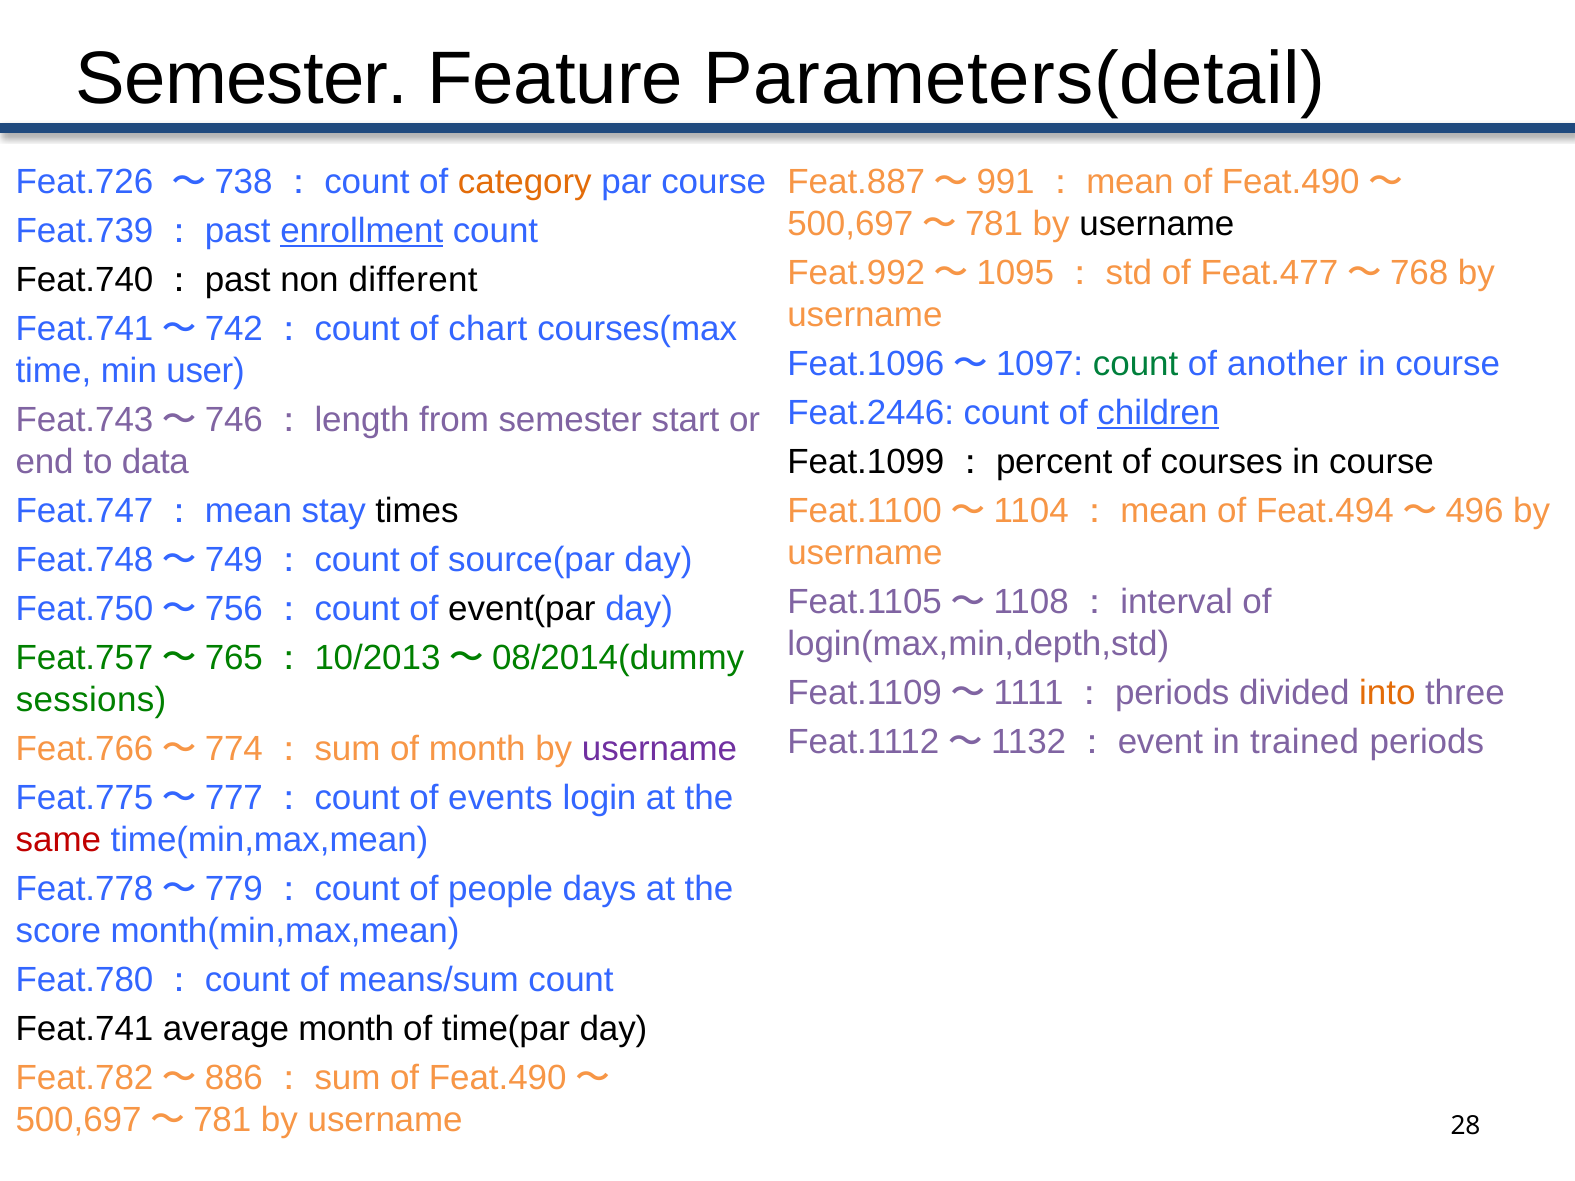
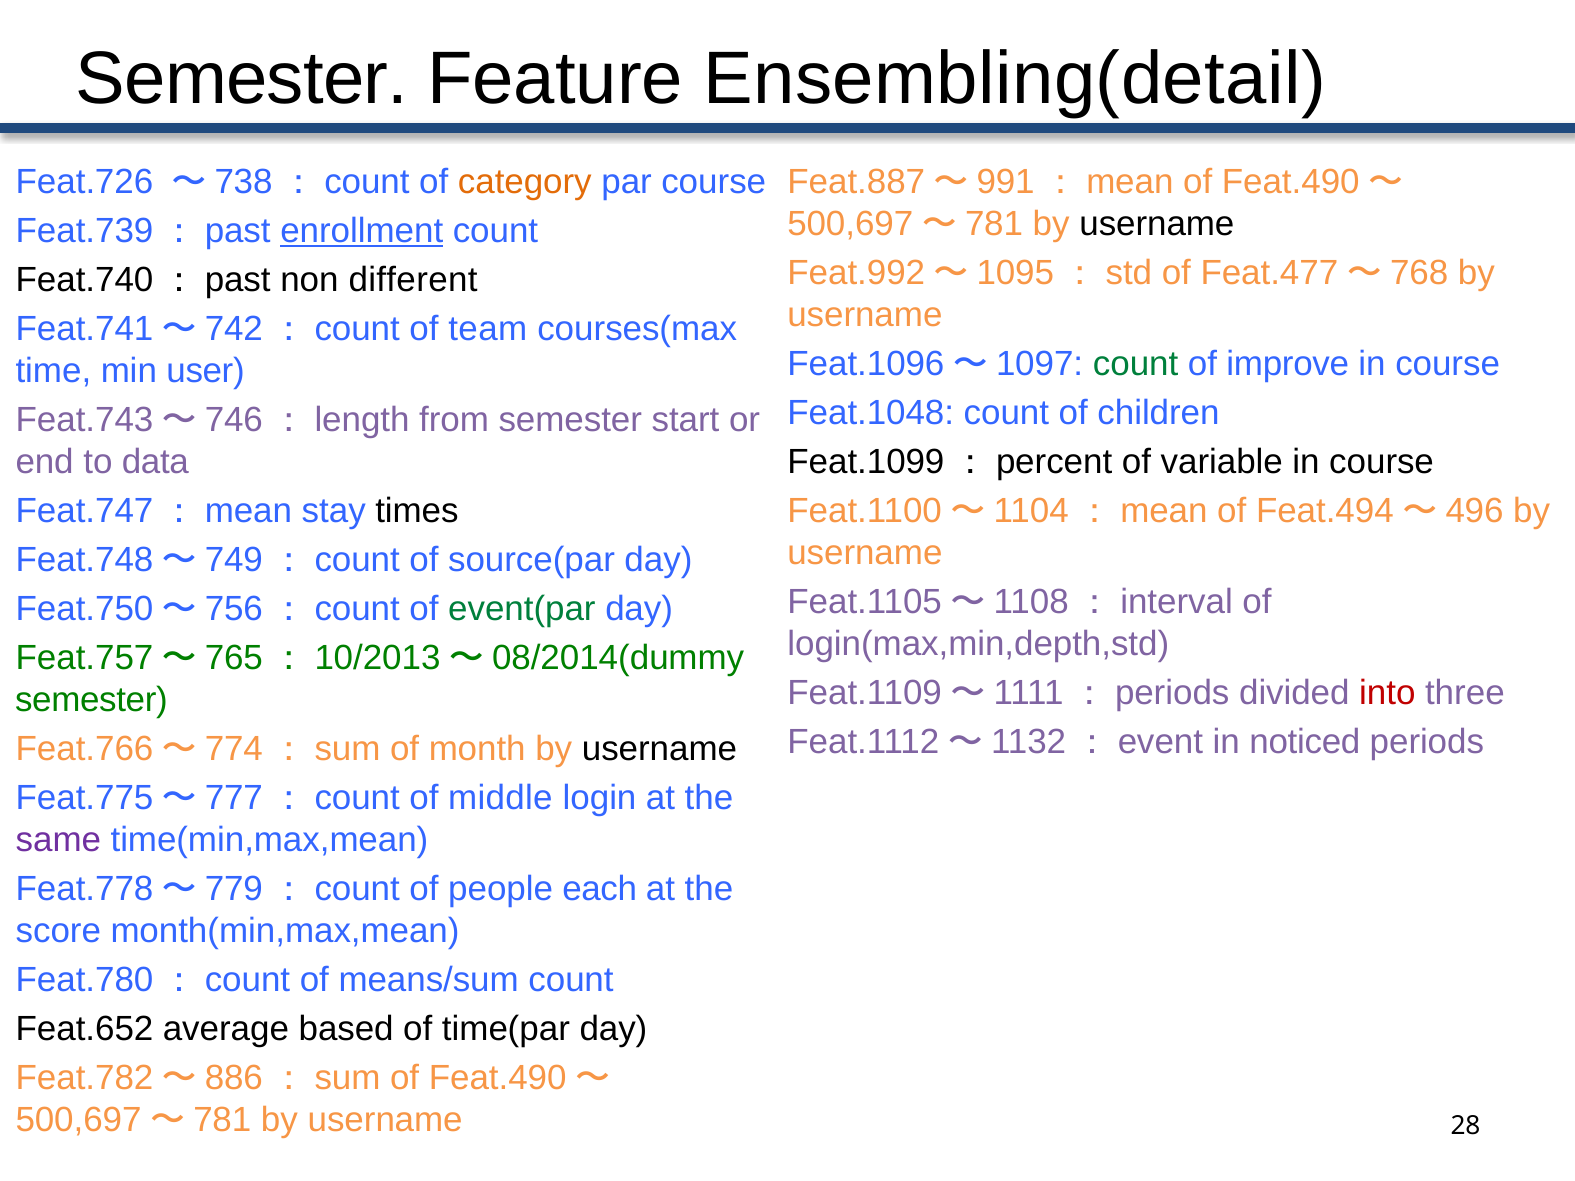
Parameters(detail: Parameters(detail -> Ensembling(detail (1015, 79)
chart: chart -> team (488, 329)
another: another -> improve (1288, 364)
Feat.2446: Feat.2446 -> Feat.1048 (871, 413)
children underline: present -> none (1159, 413)
courses: courses -> variable (1222, 462)
event(par colour: black -> green (522, 609)
into colour: orange -> red (1387, 693)
sessions: sessions -> semester (91, 700)
trained: trained -> noticed (1305, 742)
username colour: purple -> black (659, 749)
events: events -> middle (500, 798)
same colour: red -> purple (58, 840)
days: days -> each (600, 889)
Feat.741: Feat.741 -> Feat.652 (85, 1029)
average month: month -> based (346, 1029)
